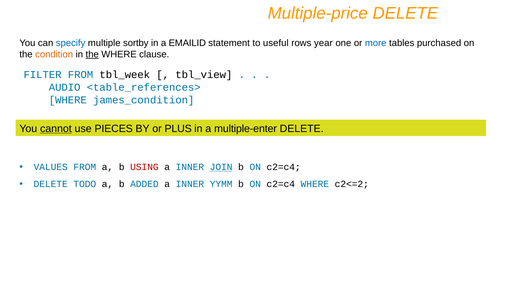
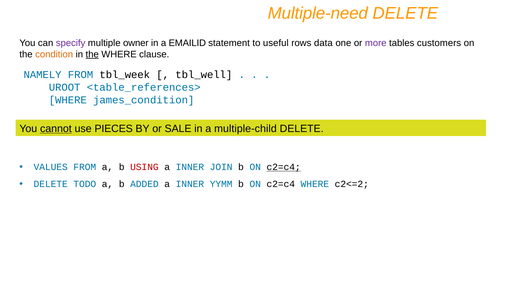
Multiple-price: Multiple-price -> Multiple-need (318, 13)
specify colour: blue -> purple (71, 43)
sortby: sortby -> owner (136, 43)
year: year -> data (323, 43)
more colour: blue -> purple (376, 43)
purchased: purchased -> customers (439, 43)
FILTER: FILTER -> NAMELY (43, 75)
tbl_view: tbl_view -> tbl_well (204, 75)
AUDIO: AUDIO -> UROOT (65, 87)
PLUS: PLUS -> SALE (178, 129)
multiple-enter: multiple-enter -> multiple-child (245, 129)
JOIN underline: present -> none (221, 167)
c2=c4 underline: none -> present (284, 167)
